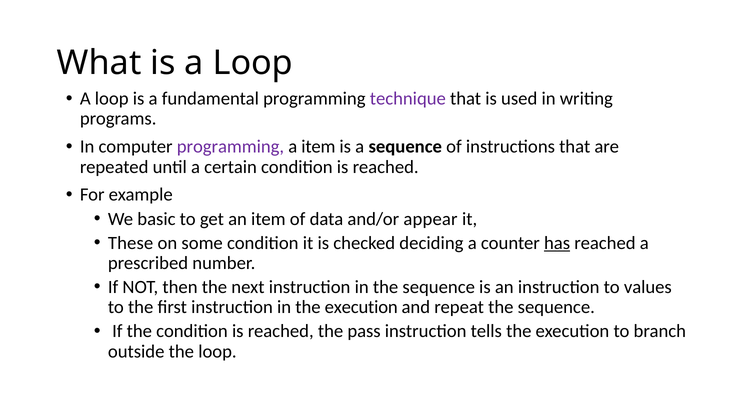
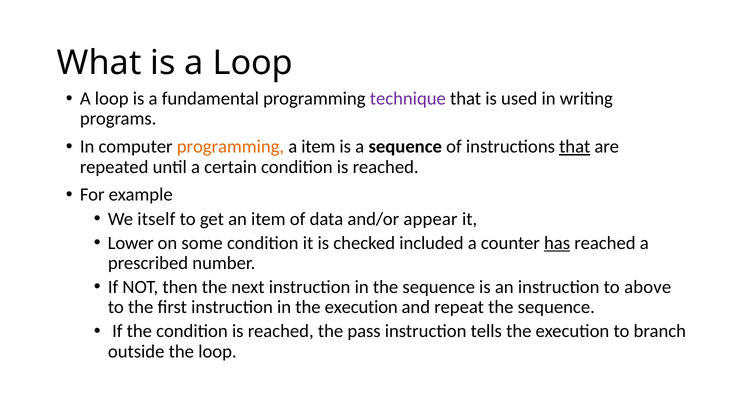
programming colour: purple -> orange (230, 147)
that underline: none -> present (575, 147)
basic: basic -> itself (156, 219)
These: These -> Lower (131, 243)
deciding: deciding -> included (432, 243)
values: values -> above (648, 287)
